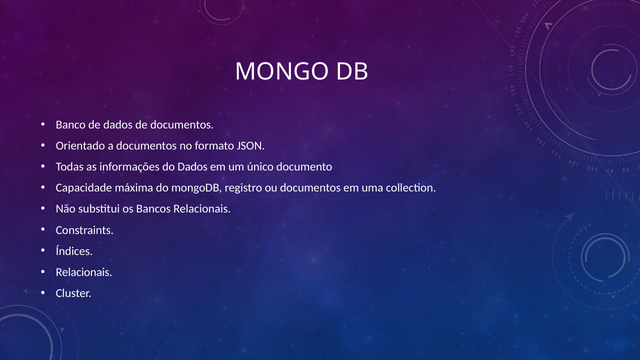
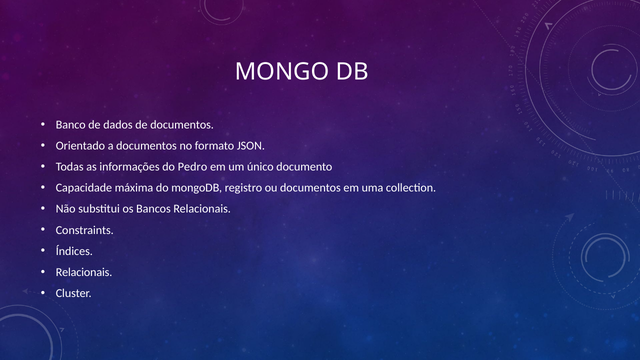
do Dados: Dados -> Pedro (192, 167)
